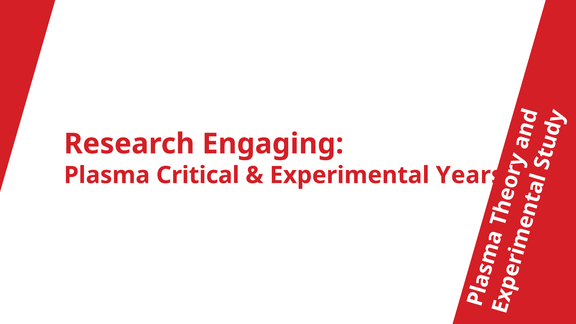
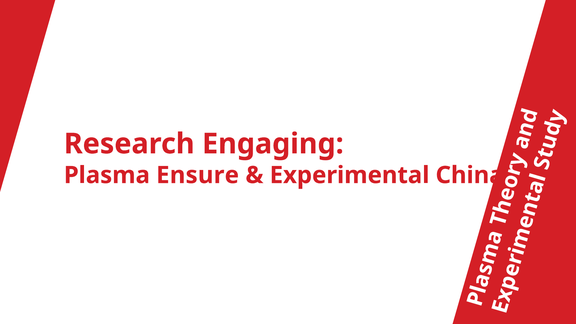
Critical: Critical -> Ensure (198, 175)
Years: Years -> China (470, 175)
